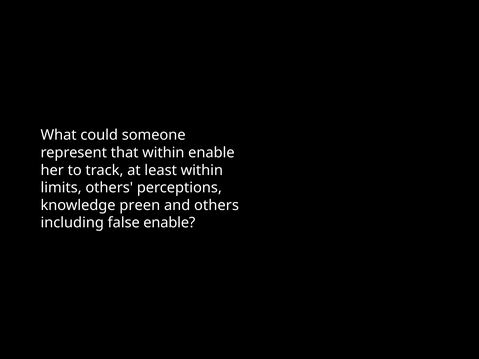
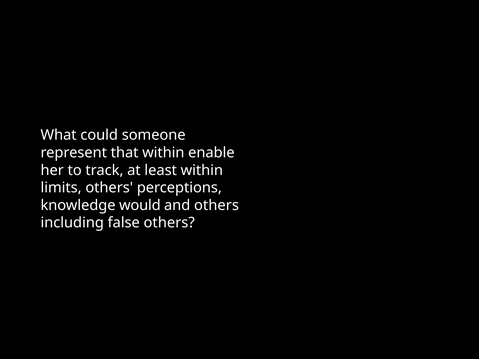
preen: preen -> would (140, 205)
false enable: enable -> others (169, 223)
